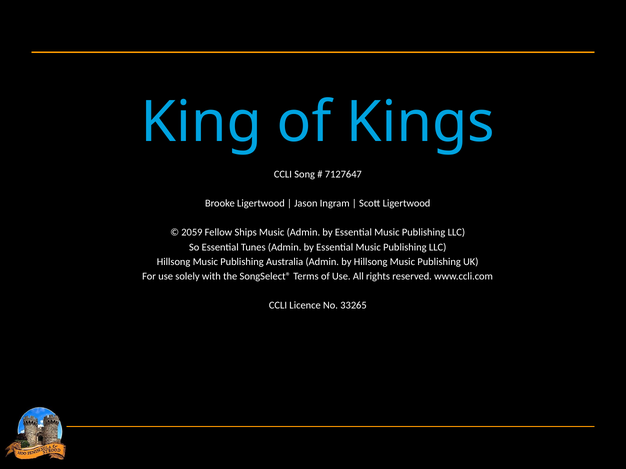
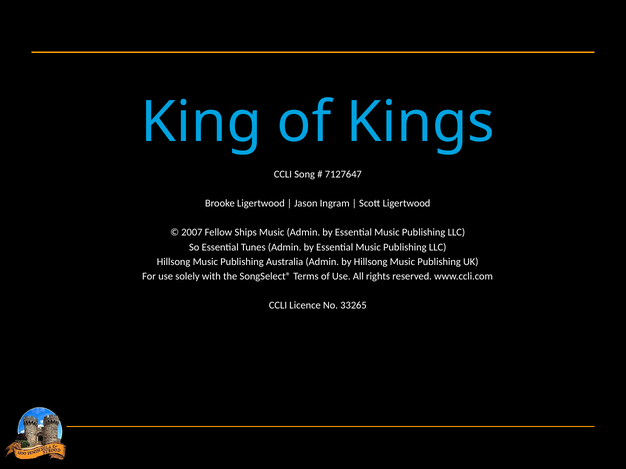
2059: 2059 -> 2007 (192, 233)
